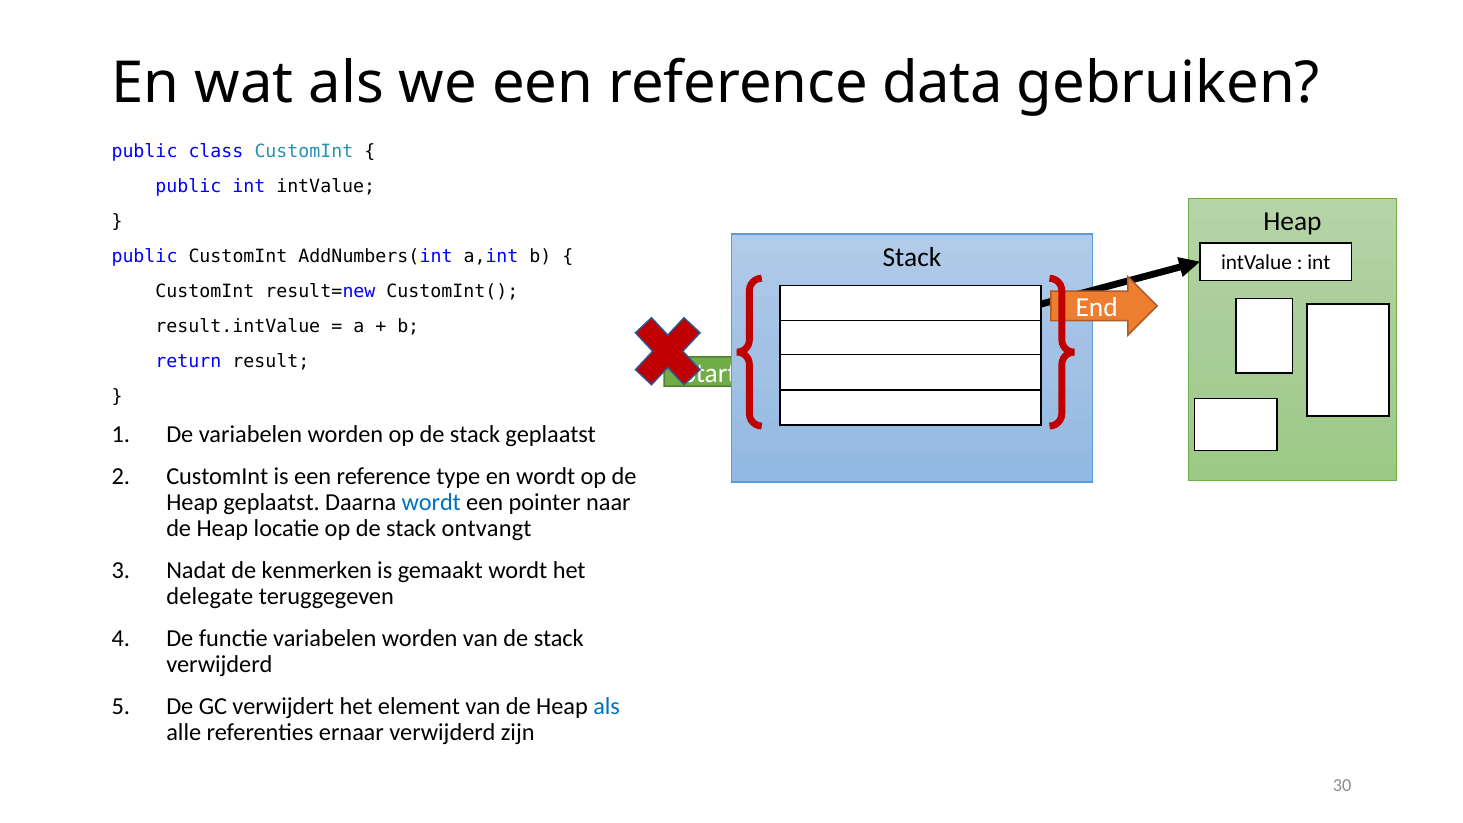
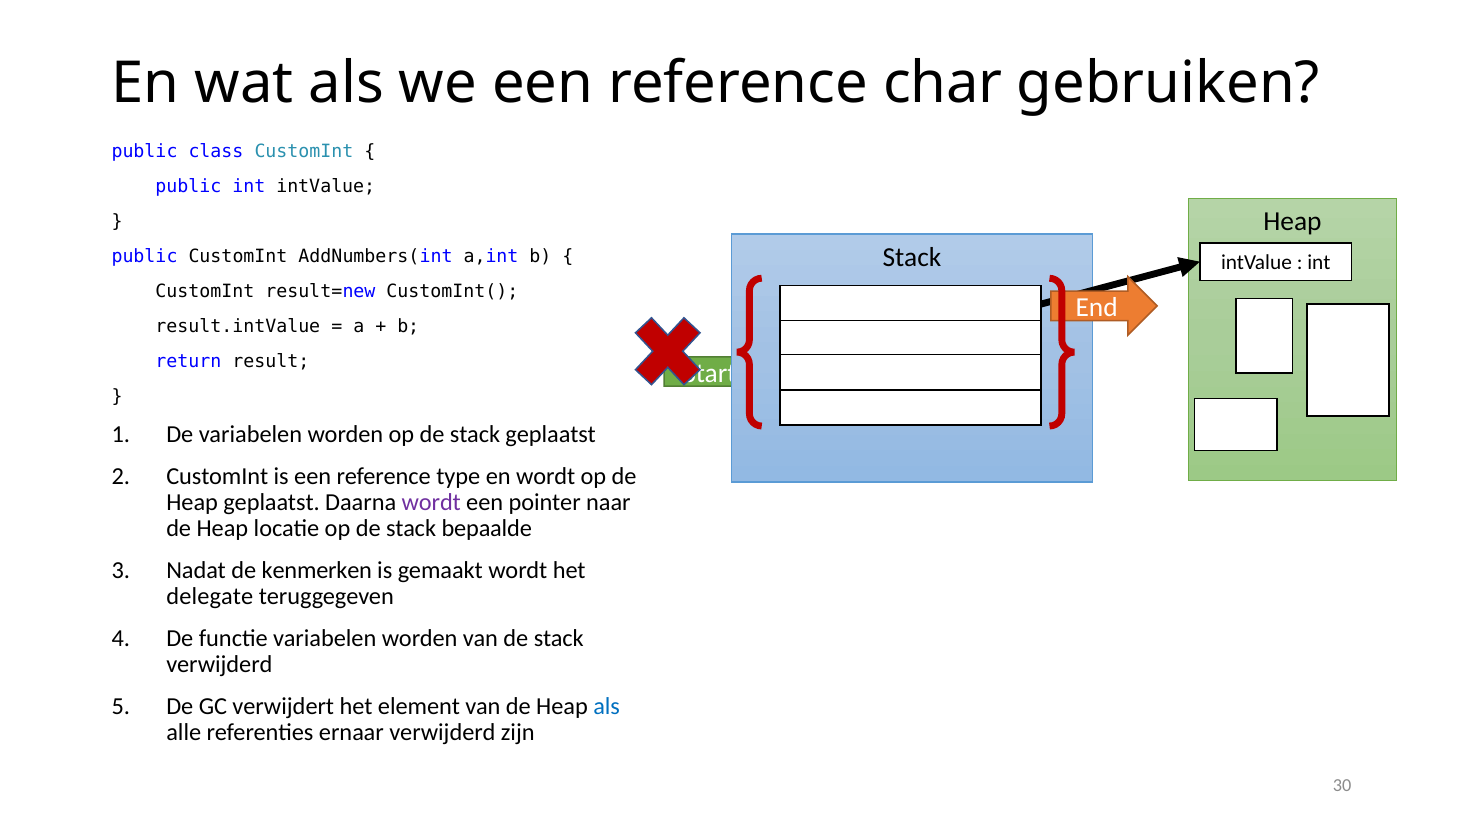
data: data -> char (943, 84)
wordt colour: blue -> purple (431, 503)
ontvangt: ontvangt -> bepaalde (487, 529)
